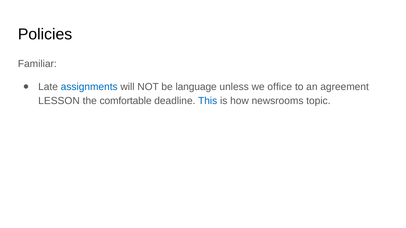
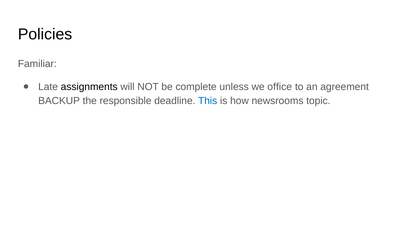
assignments colour: blue -> black (89, 87)
language: language -> complete (196, 87)
LESSON: LESSON -> BACKUP (59, 101)
comfortable: comfortable -> responsible (126, 101)
